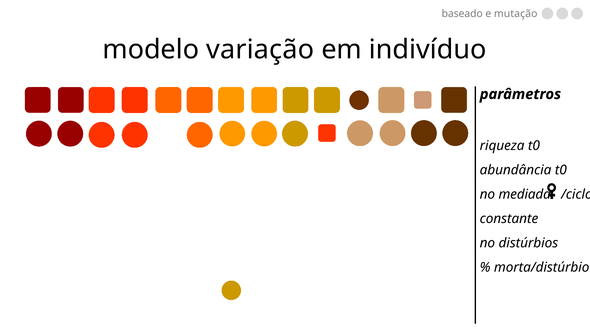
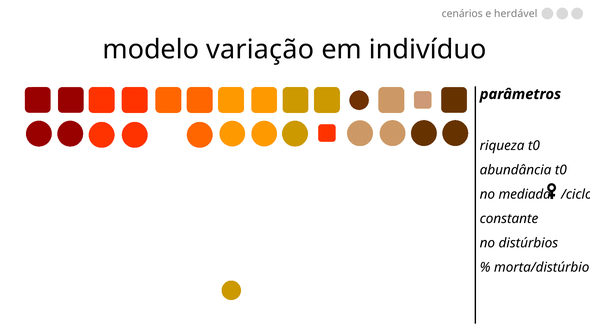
baseado: baseado -> cenários (462, 14)
mutação: mutação -> herdável (516, 14)
